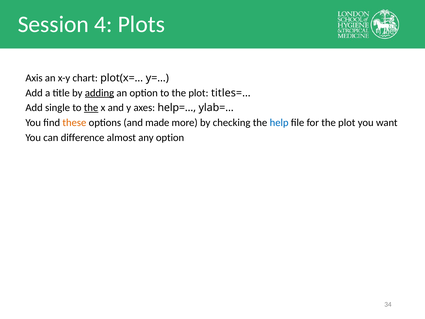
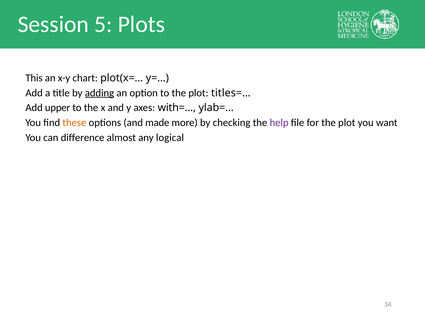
4: 4 -> 5 (103, 24)
Axis: Axis -> This (34, 78)
single: single -> upper (58, 108)
the underline: present -> none (91, 108)
help=…: help=… -> with=… (177, 108)
help colour: blue -> purple (279, 123)
any option: option -> logical (170, 137)
